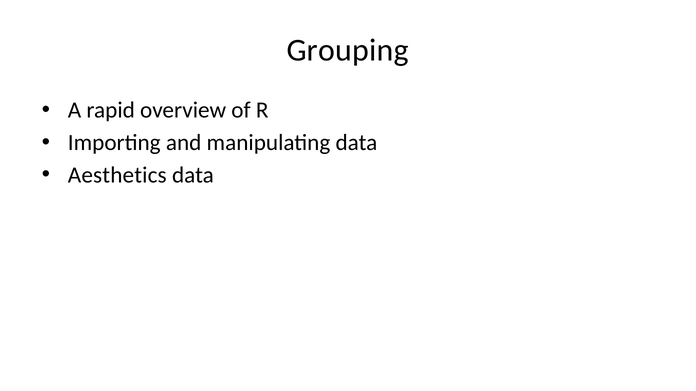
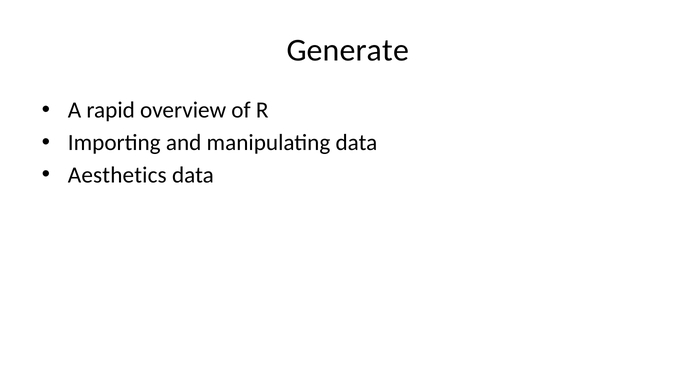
Grouping: Grouping -> Generate (348, 50)
